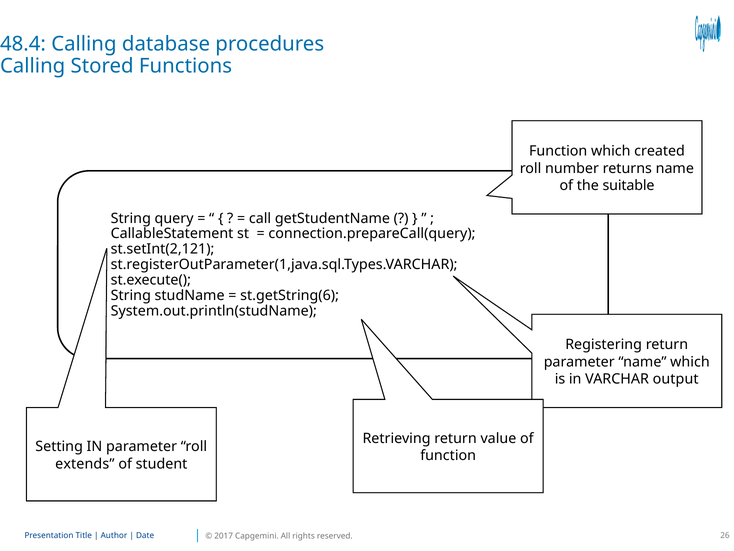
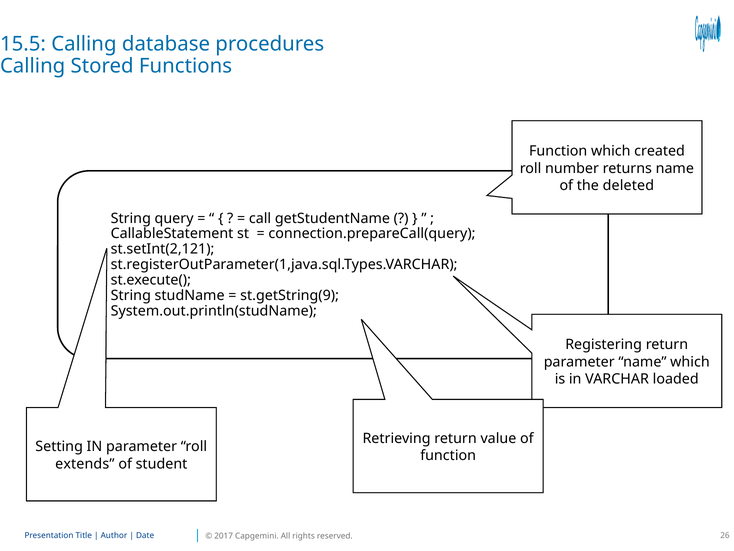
48.4: 48.4 -> 15.5 (23, 44)
suitable: suitable -> deleted (628, 185)
st.getString(6: st.getString(6 -> st.getString(9 (290, 295)
output: output -> loaded (676, 379)
